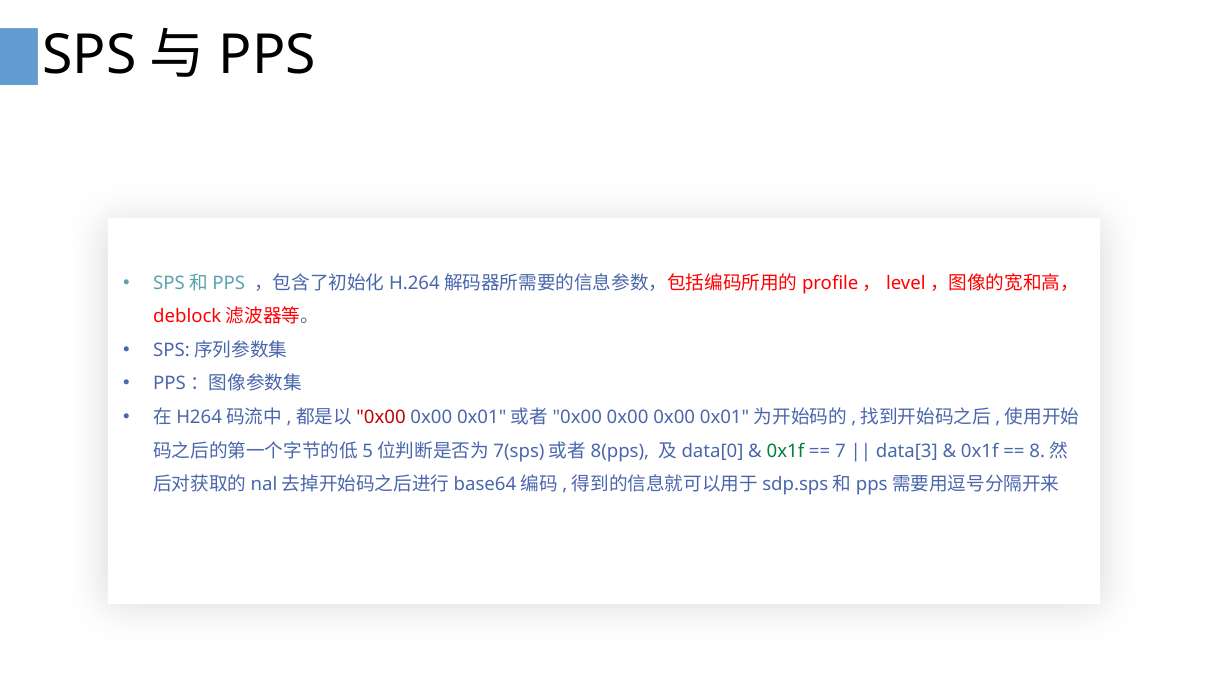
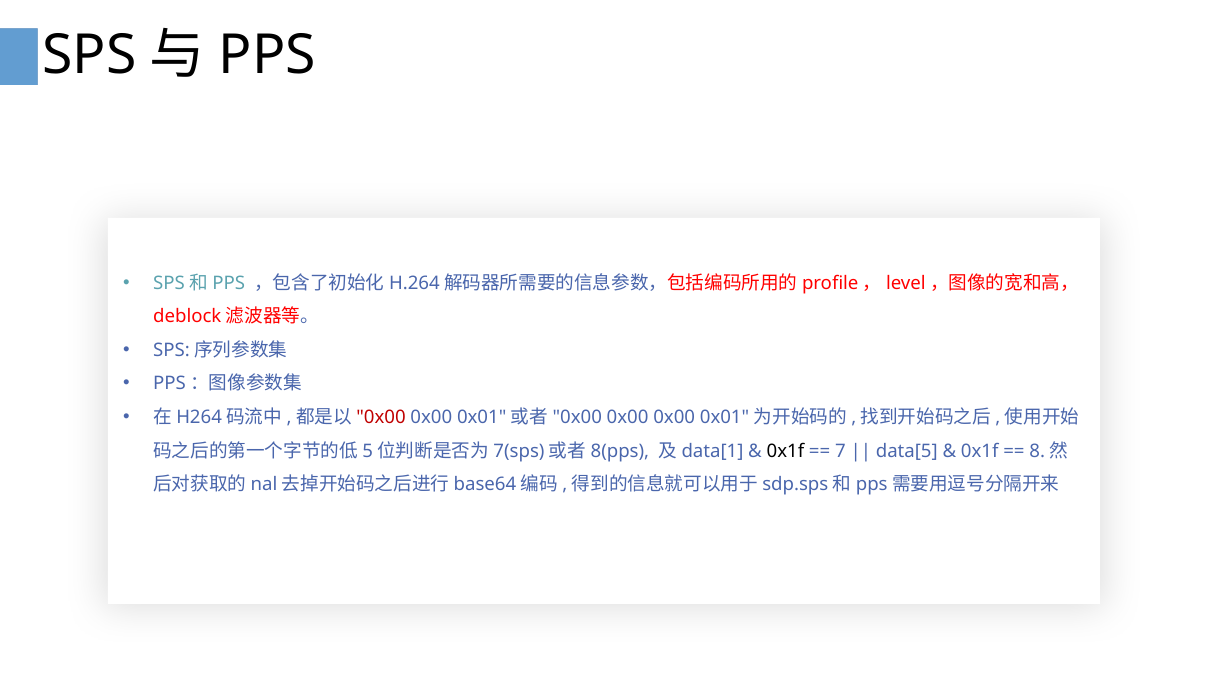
data[0: data[0 -> data[1 (712, 451)
0x1f colour: green -> black (785, 451)
data[3: data[3 -> data[5 (907, 451)
